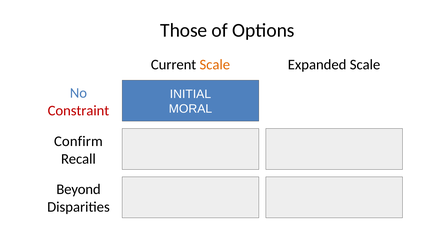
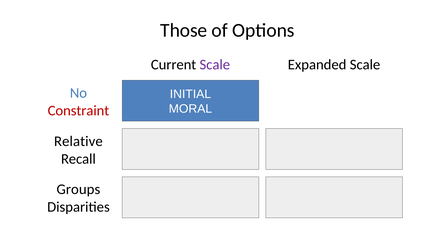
Scale colour: orange -> purple (215, 65)
Confirm: Confirm -> Relative (78, 141)
Beyond: Beyond -> Groups (78, 189)
